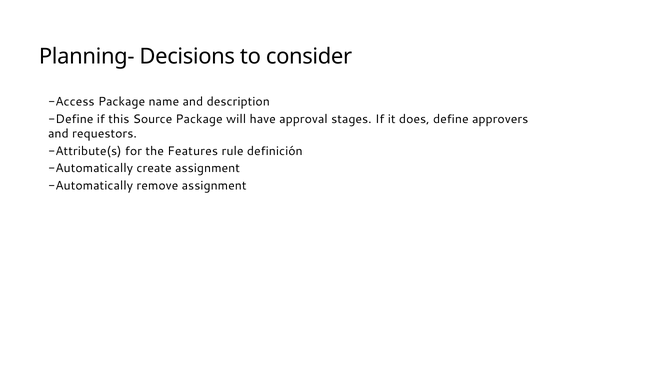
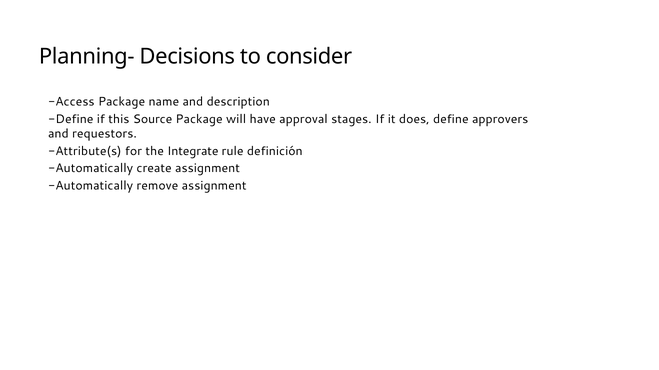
Features: Features -> Integrate (193, 151)
